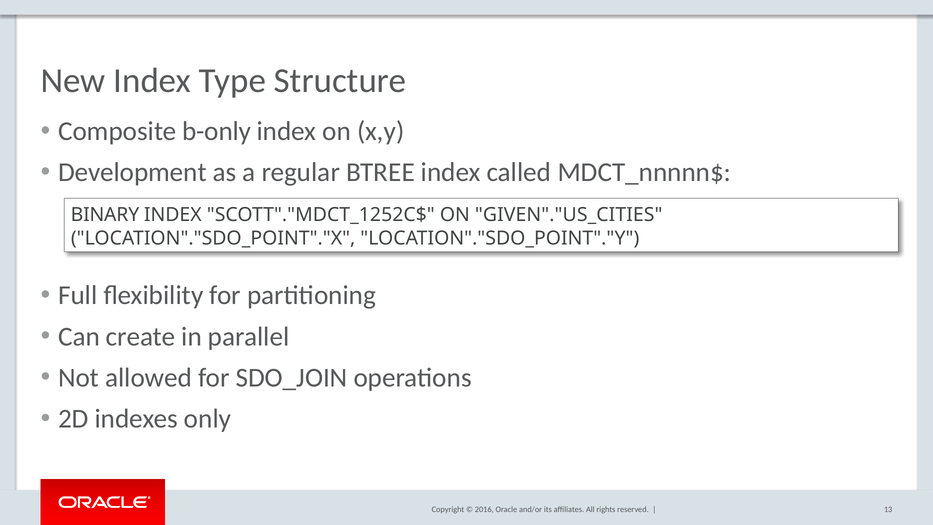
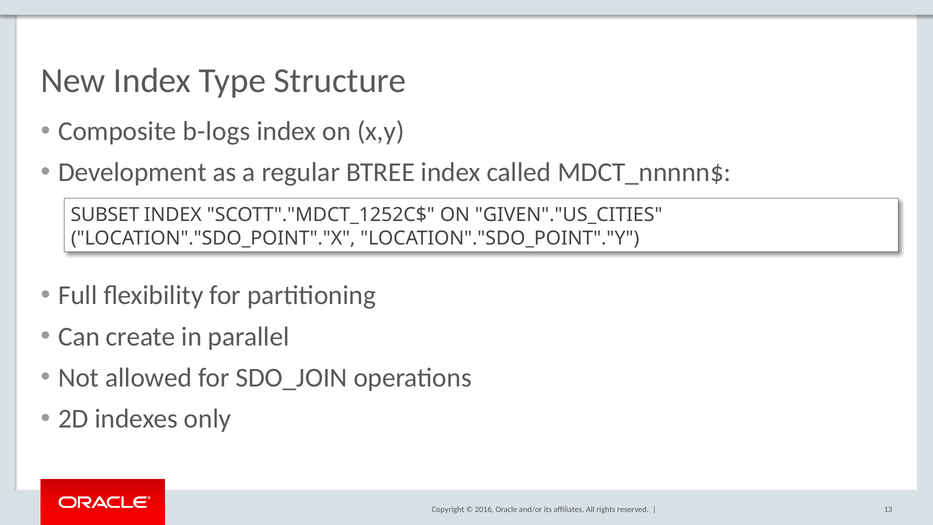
b-only: b-only -> b-logs (216, 131)
BINARY: BINARY -> SUBSET (105, 215)
